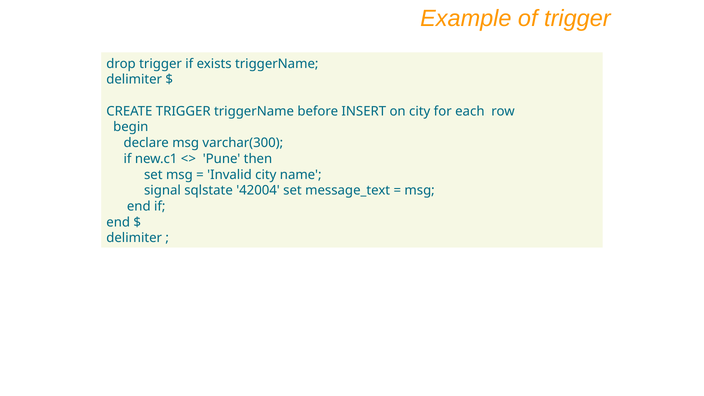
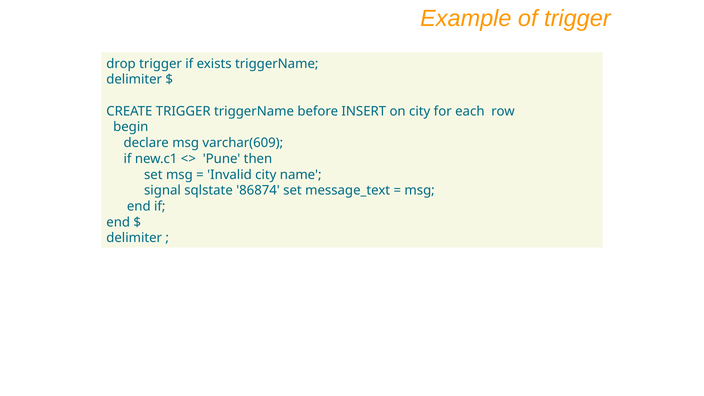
varchar(300: varchar(300 -> varchar(609 (243, 143)
42004: 42004 -> 86874 (258, 190)
